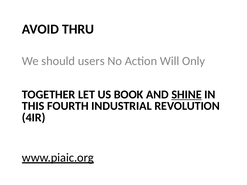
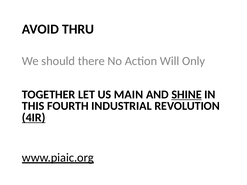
users: users -> there (91, 61)
BOOK: BOOK -> MAIN (129, 95)
4IR underline: none -> present (34, 118)
